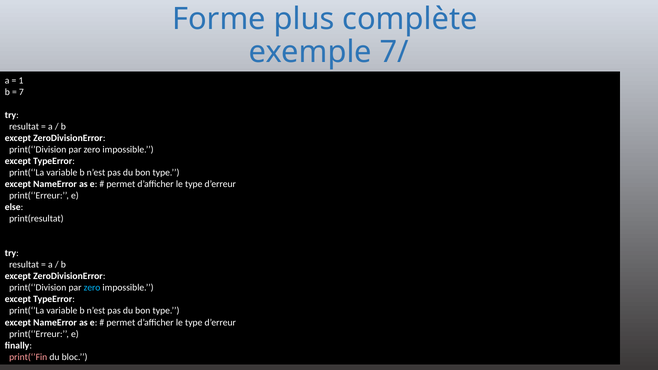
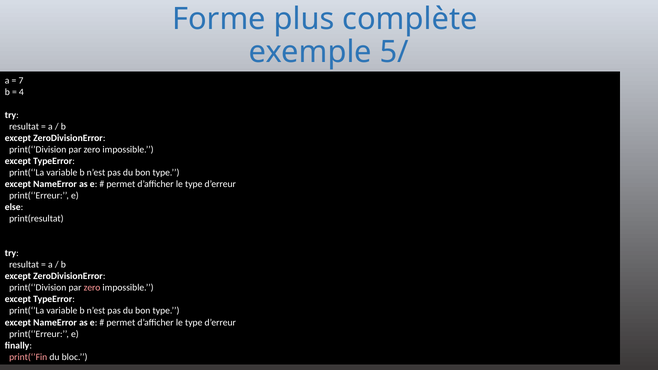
7/: 7/ -> 5/ (394, 52)
1: 1 -> 7 (21, 80)
7: 7 -> 4 (21, 92)
zero colour: light blue -> pink (92, 288)
